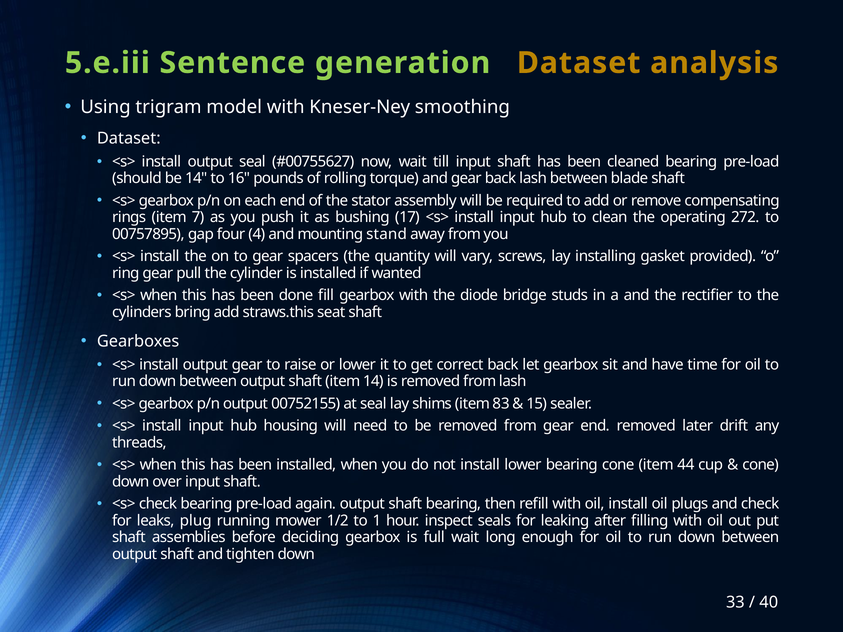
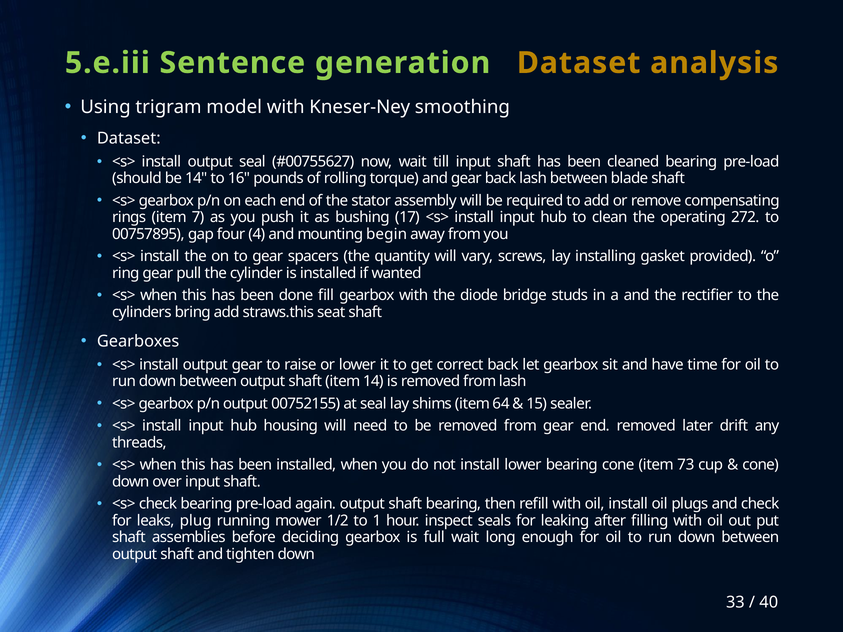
stand: stand -> begin (387, 234)
83: 83 -> 64 (501, 404)
44: 44 -> 73 (686, 465)
